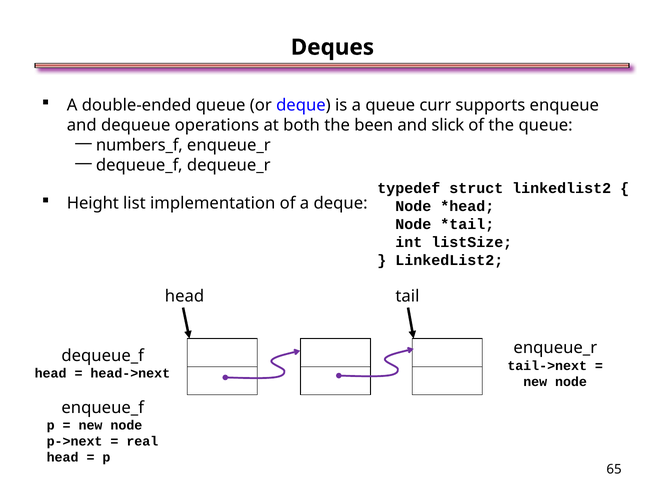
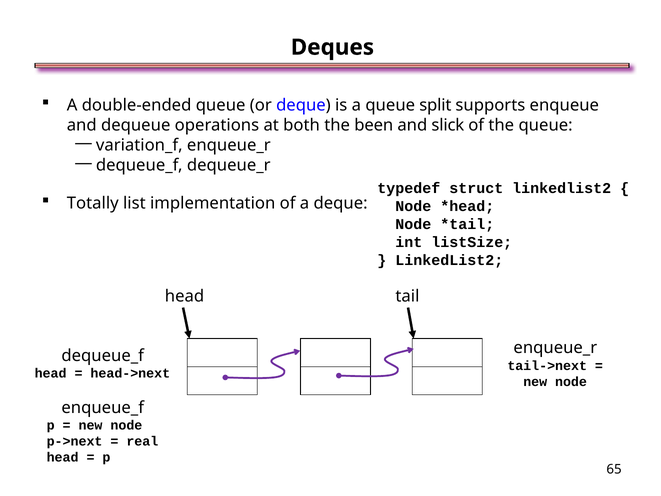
curr: curr -> split (435, 105)
numbers_f: numbers_f -> variation_f (139, 145)
Height: Height -> Totally (93, 203)
